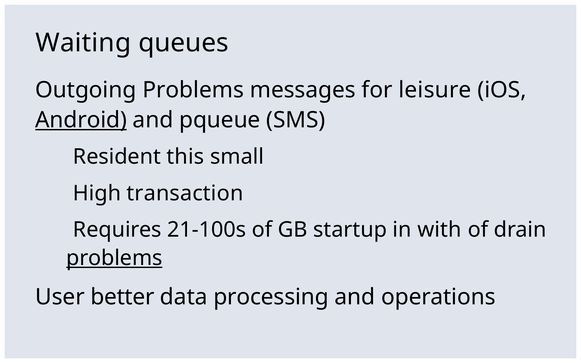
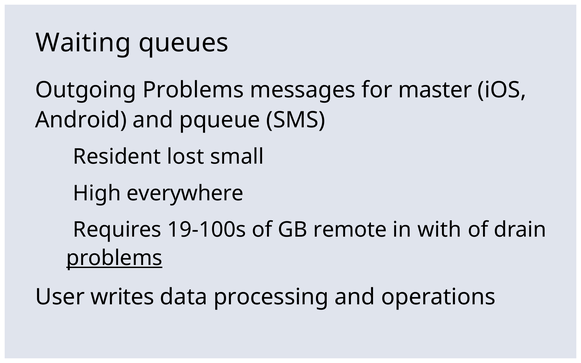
leisure: leisure -> master (435, 90)
Android underline: present -> none (81, 120)
this: this -> lost (185, 157)
transaction: transaction -> everywhere (185, 193)
21-100s: 21-100s -> 19-100s (207, 230)
startup: startup -> remote (350, 230)
better: better -> writes (122, 297)
